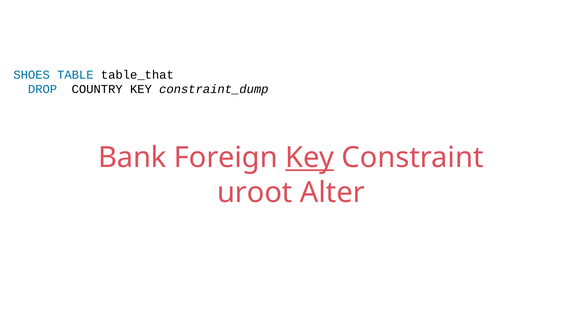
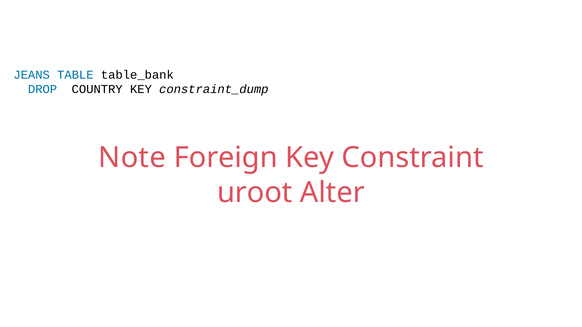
SHOES: SHOES -> JEANS (32, 75)
table_that: table_that -> table_bank (137, 75)
Bank: Bank -> Note (132, 158)
Key underline: present -> none (310, 158)
